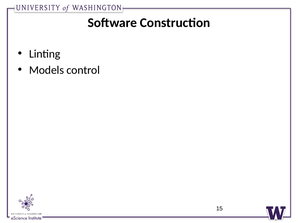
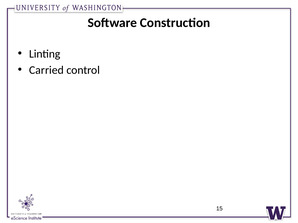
Models: Models -> Carried (46, 70)
